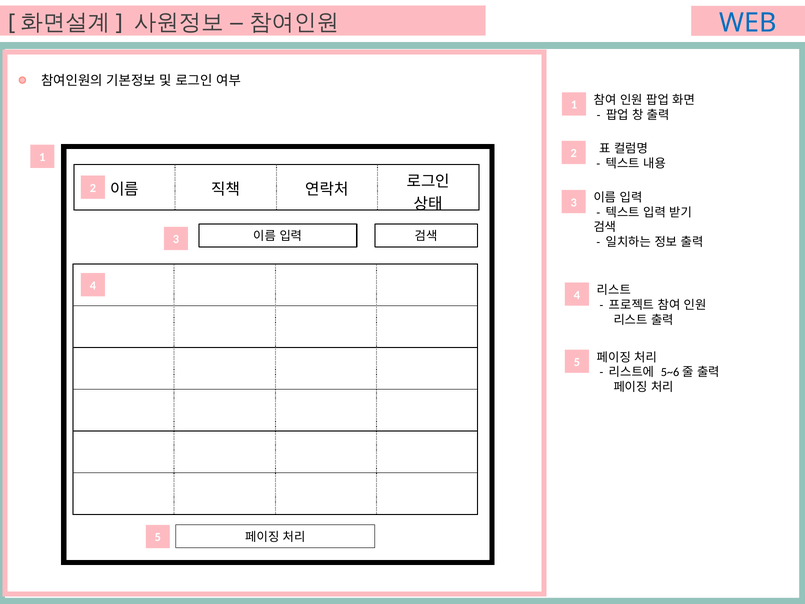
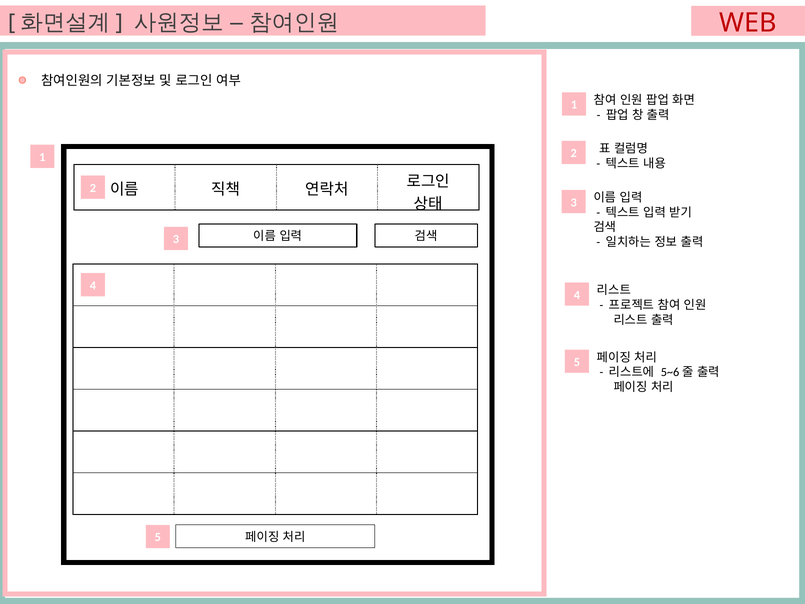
WEB colour: blue -> red (748, 23)
